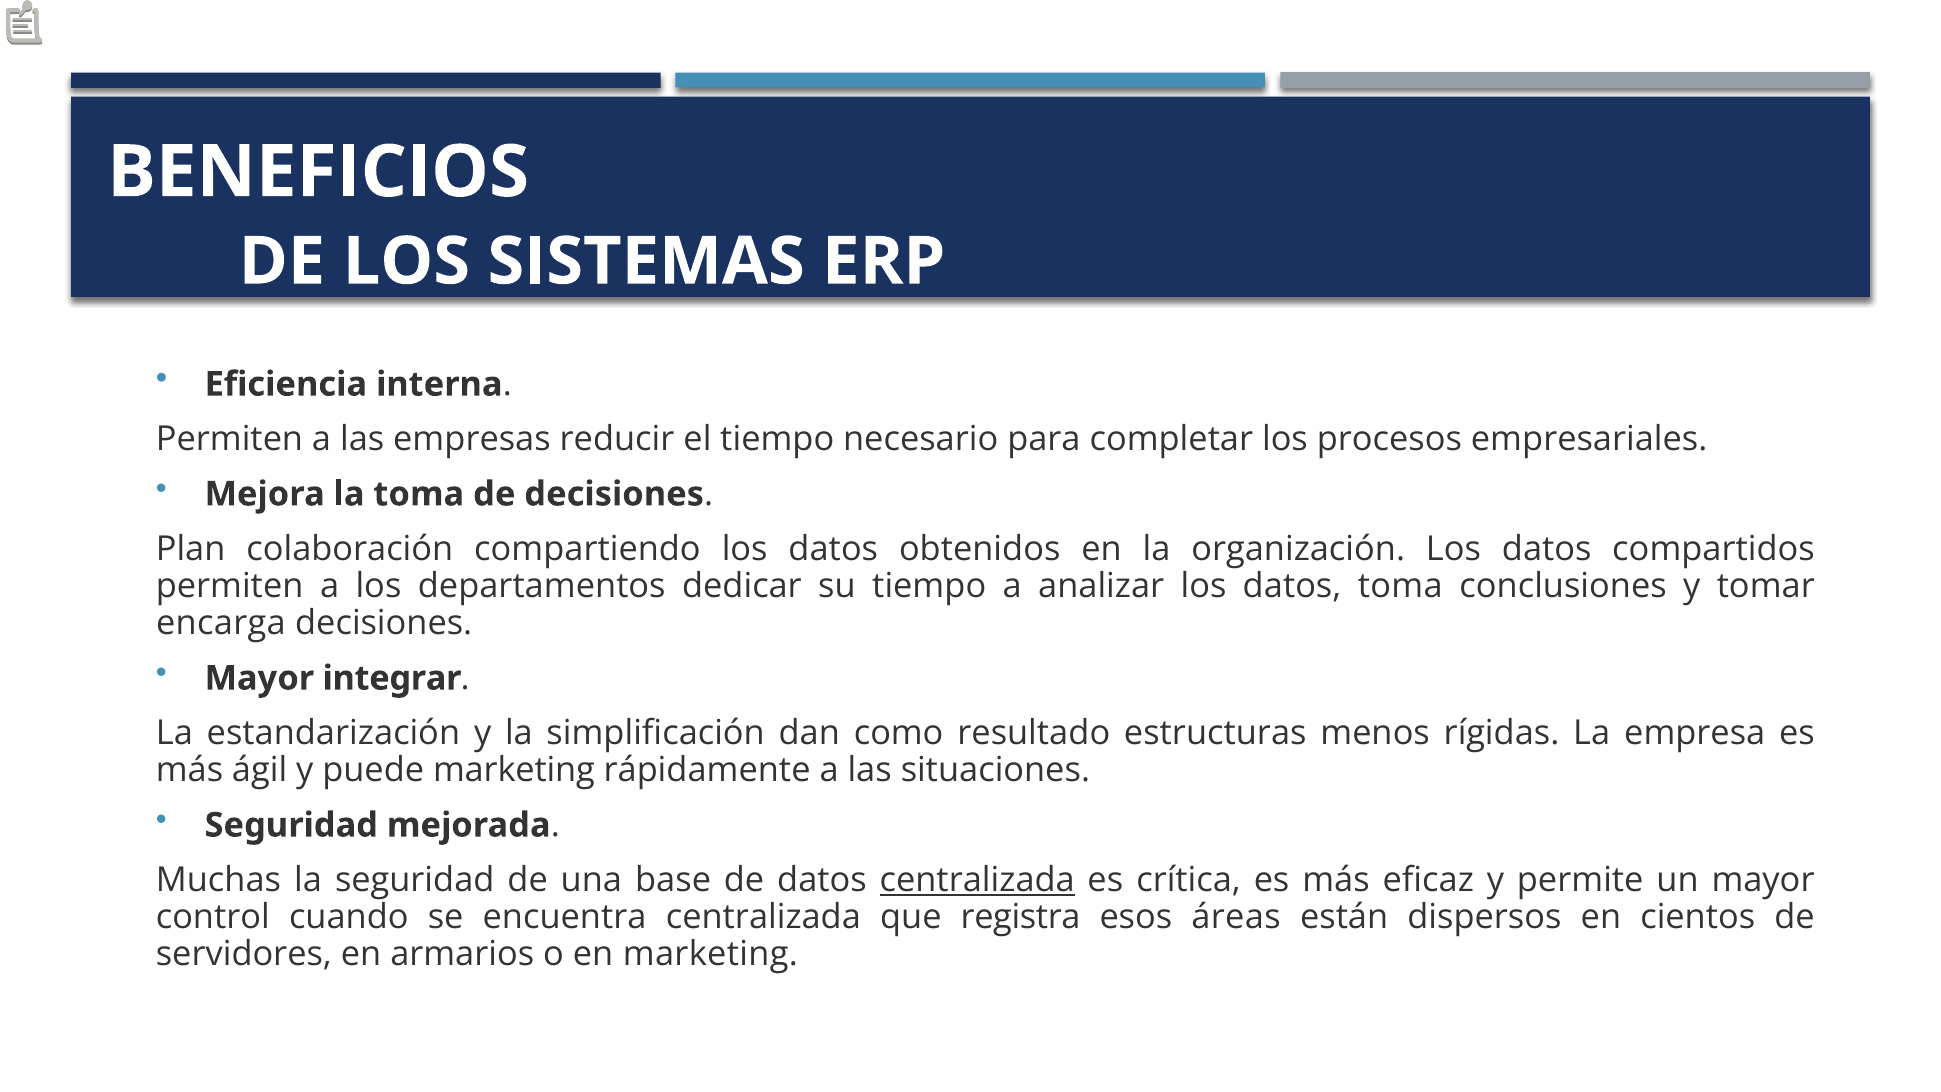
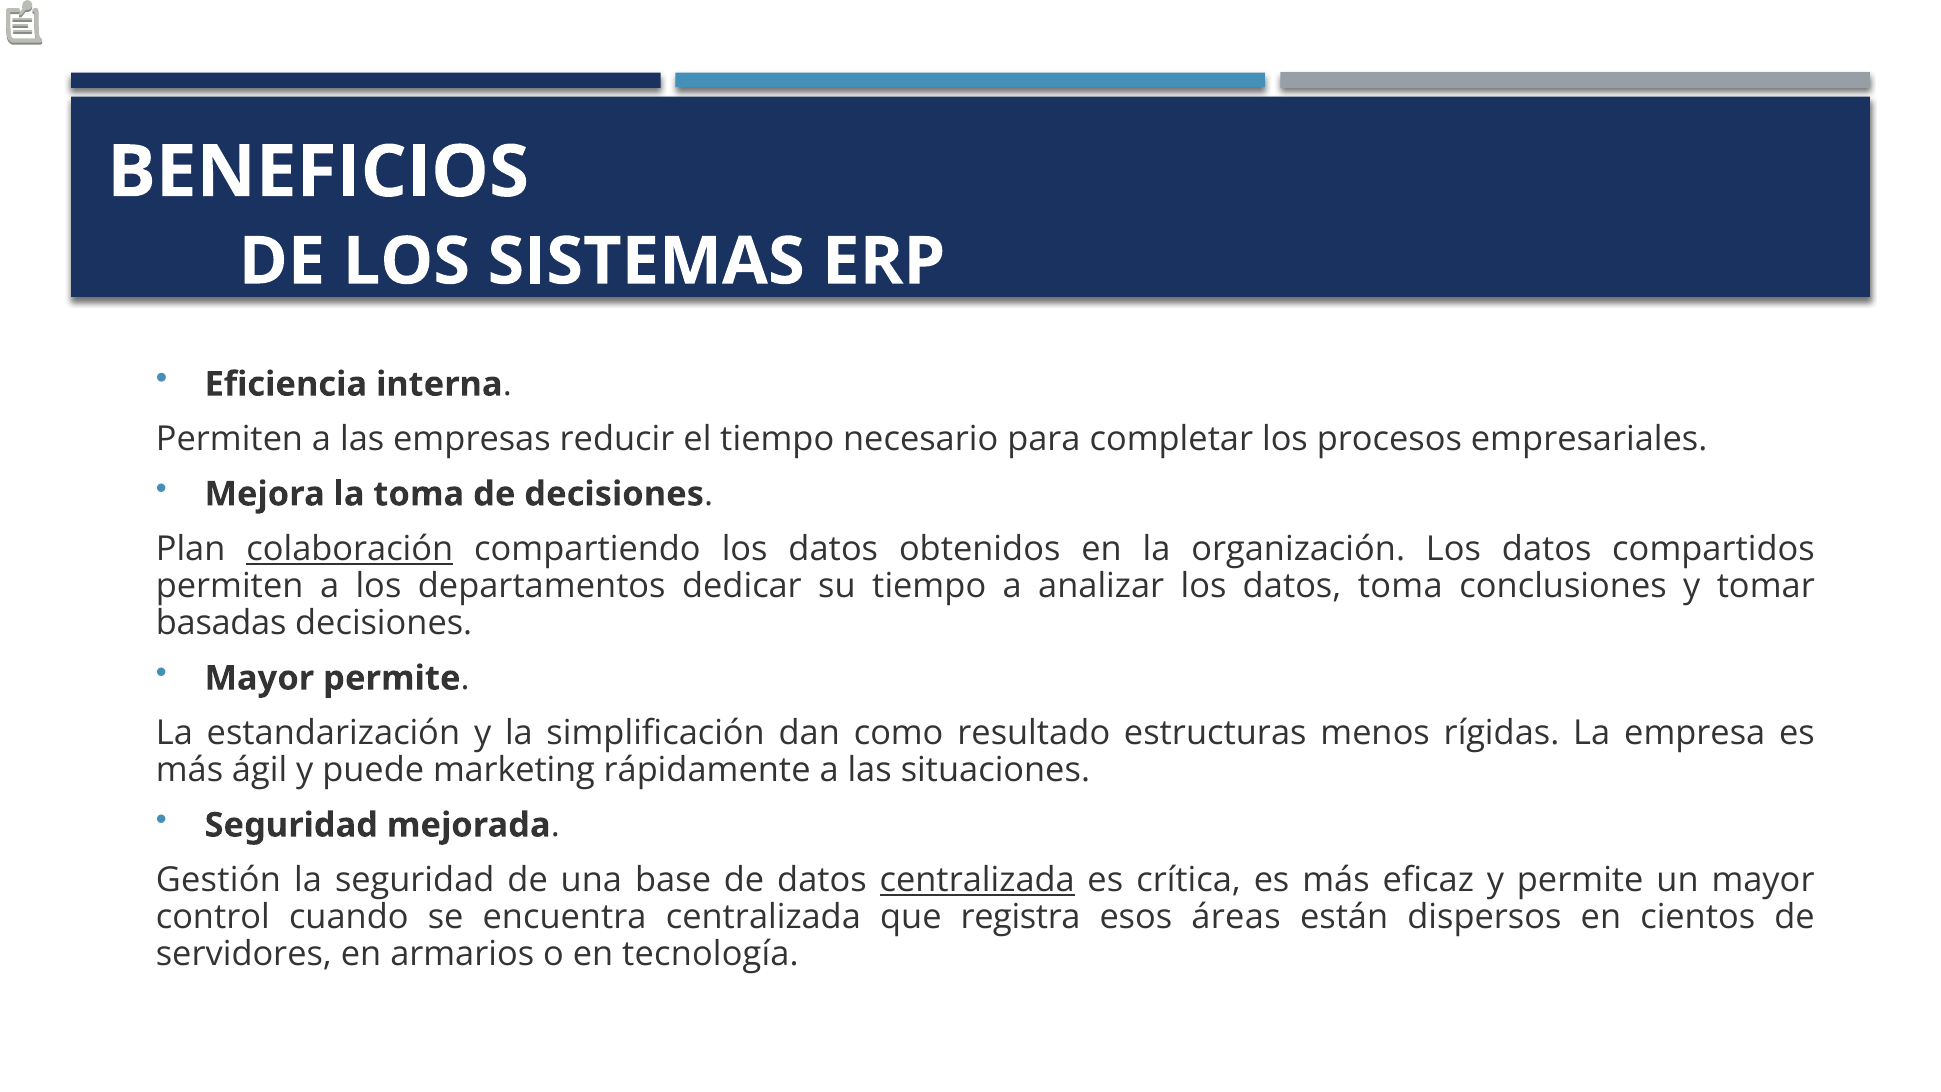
colaboración underline: none -> present (350, 549)
encarga: encarga -> basadas (221, 623)
Mayor integrar: integrar -> permite (392, 678)
Muchas: Muchas -> Gestión (218, 880)
en marketing: marketing -> tecnología (710, 954)
